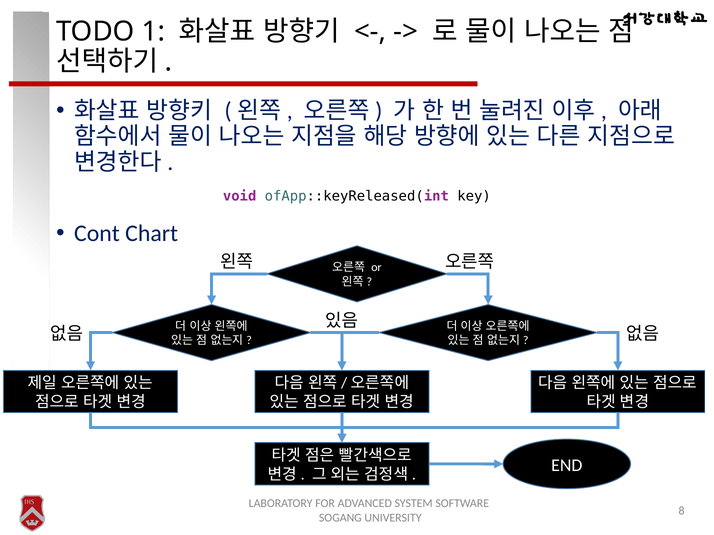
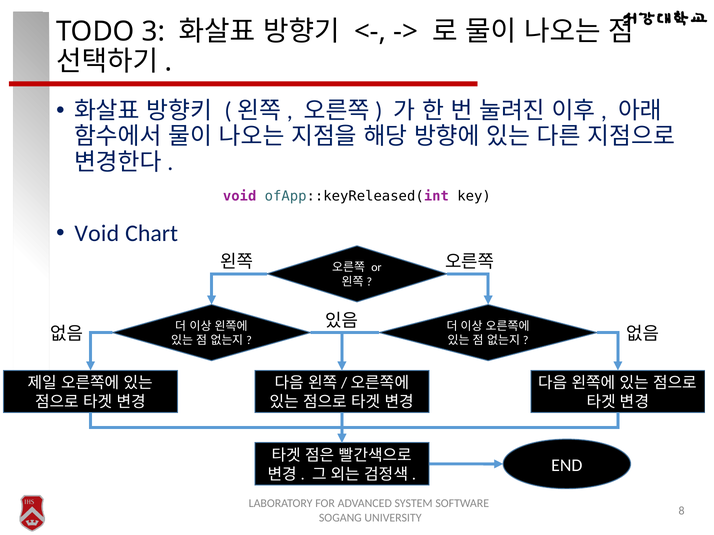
1: 1 -> 3 (153, 32)
Cont: Cont -> Void (97, 234)
